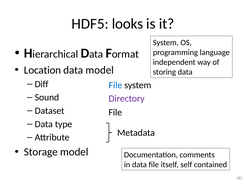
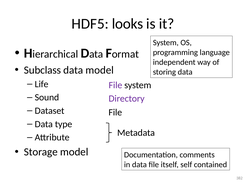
Location: Location -> Subclass (42, 70)
Diff: Diff -> Life (42, 84)
File colour: blue -> purple (115, 85)
